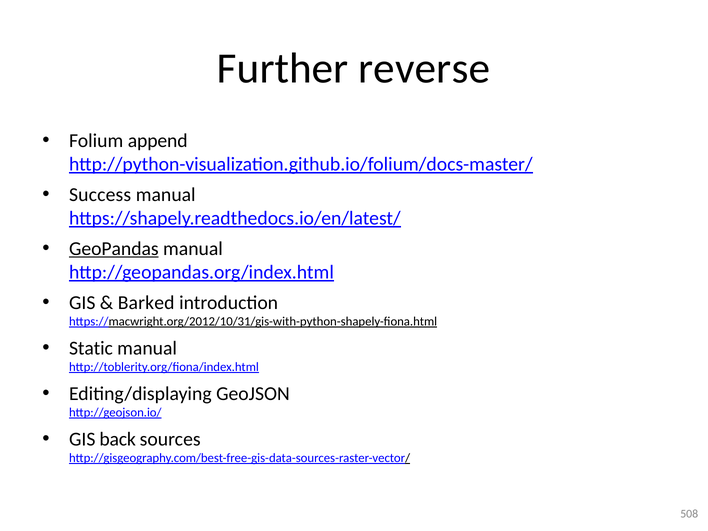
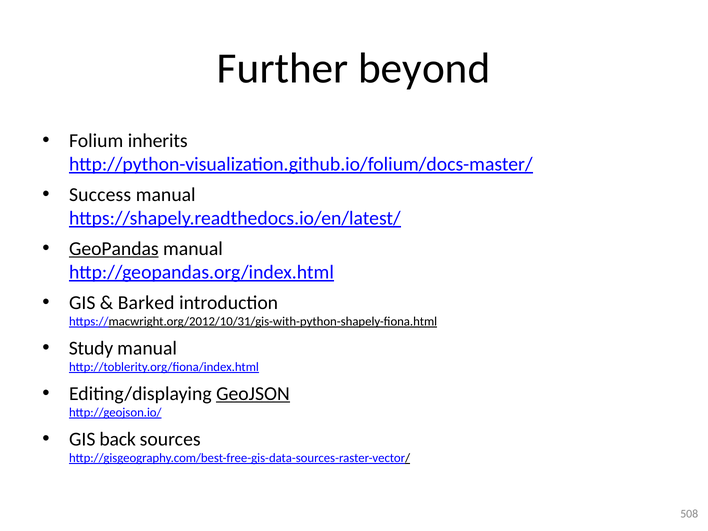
reverse: reverse -> beyond (424, 69)
append: append -> inherits (158, 141)
Static: Static -> Study (91, 348)
GeoJSON underline: none -> present (253, 394)
